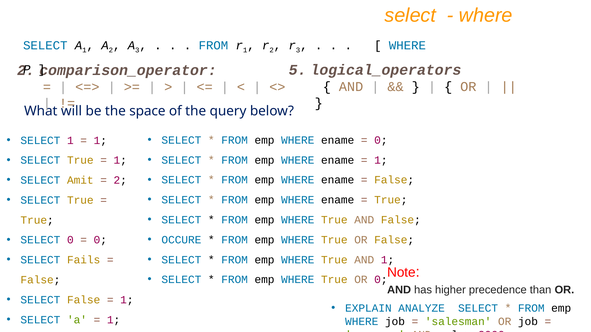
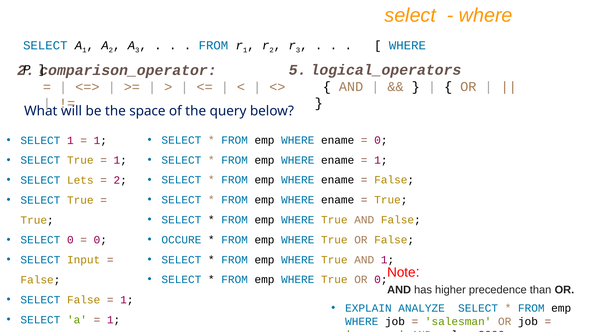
Amit: Amit -> Lets (80, 180)
Fails: Fails -> Input (84, 260)
